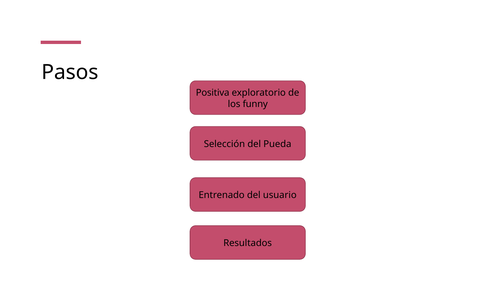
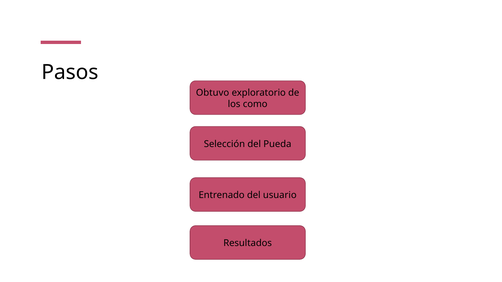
Positiva: Positiva -> Obtuvo (213, 93)
funny: funny -> como (255, 104)
